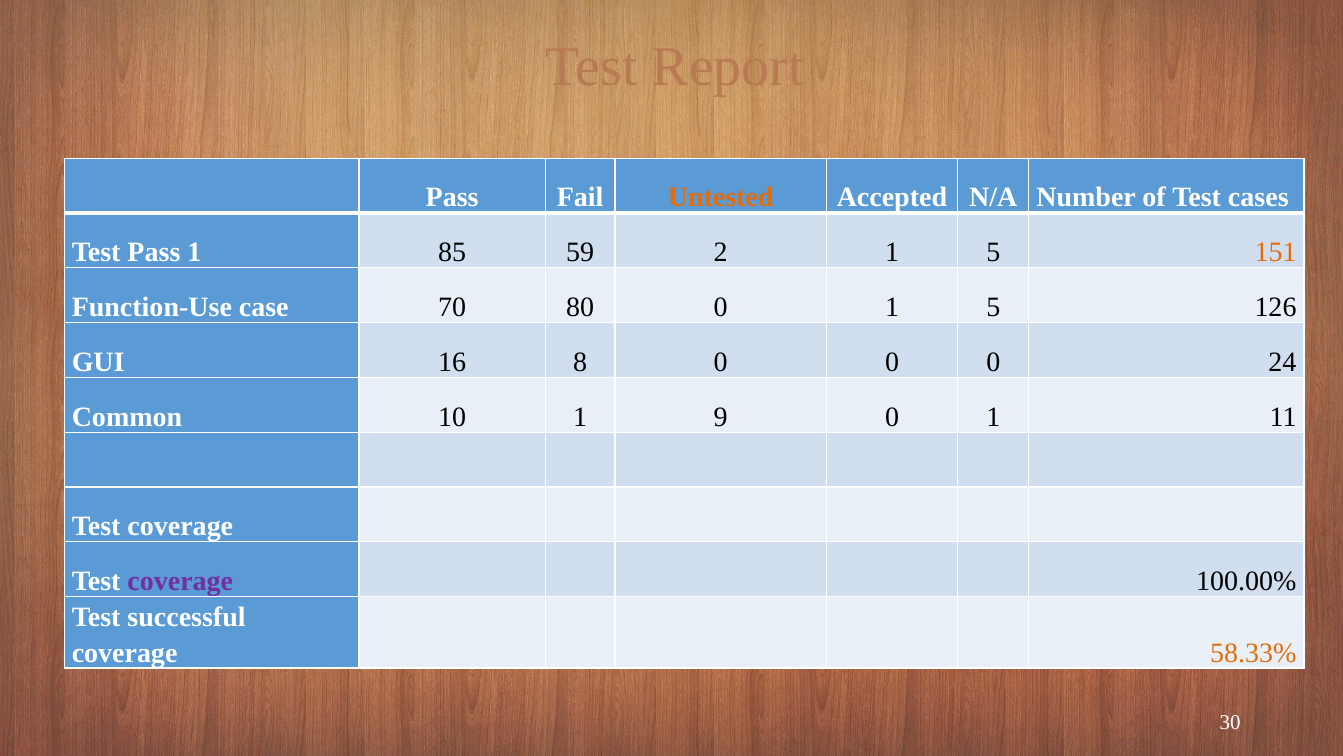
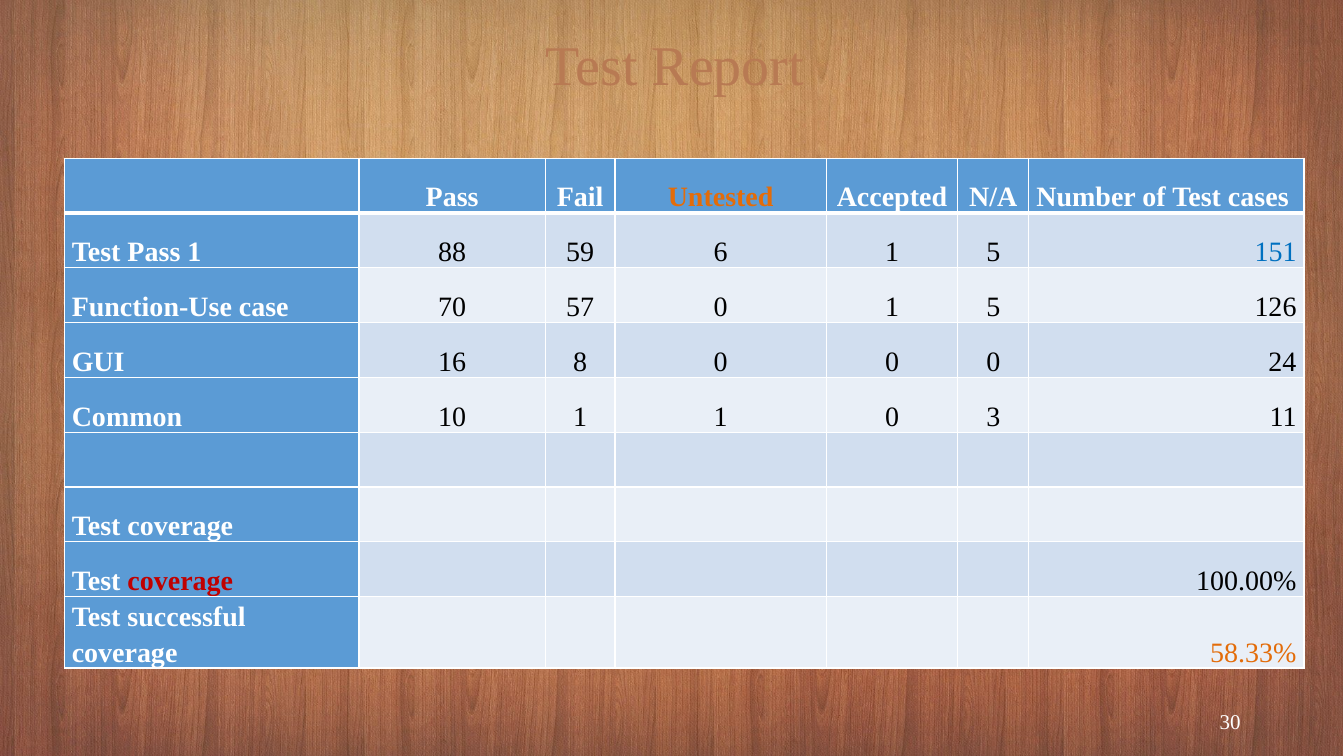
85: 85 -> 88 (452, 252)
2: 2 -> 6 (721, 252)
151 colour: orange -> blue (1276, 252)
80: 80 -> 57 (580, 307)
1 9: 9 -> 1 (721, 417)
1: 1 -> 3 (993, 417)
coverage colour: purple -> red (180, 581)
